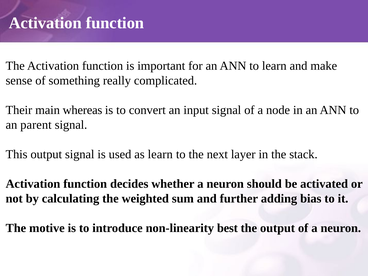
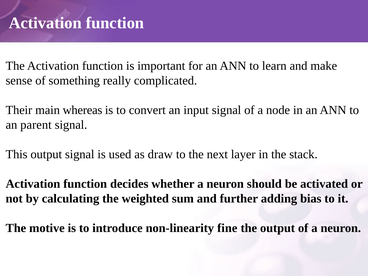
as learn: learn -> draw (160, 154)
best: best -> fine (227, 228)
